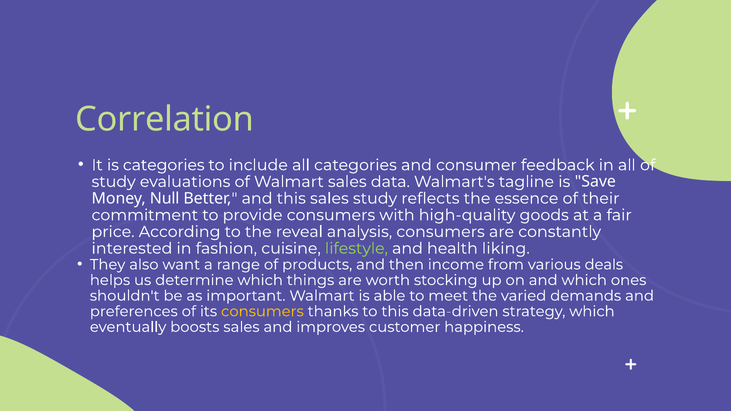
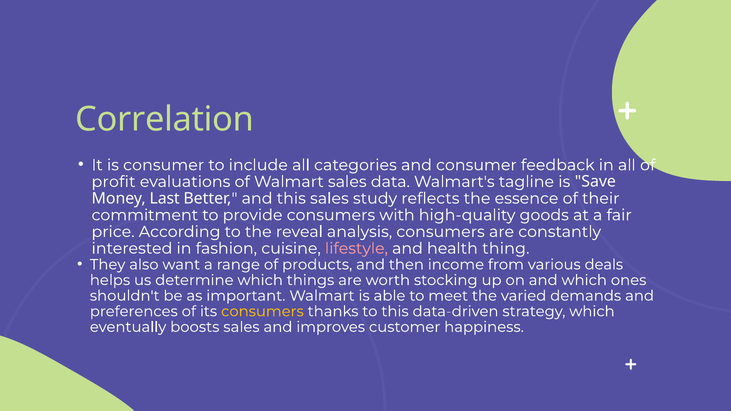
is categories: categories -> consumer (164, 165)
study: study -> profit (114, 182)
Null: Null -> Last (165, 198)
lifestyle colour: light green -> pink (356, 249)
liking: liking -> thing (506, 249)
